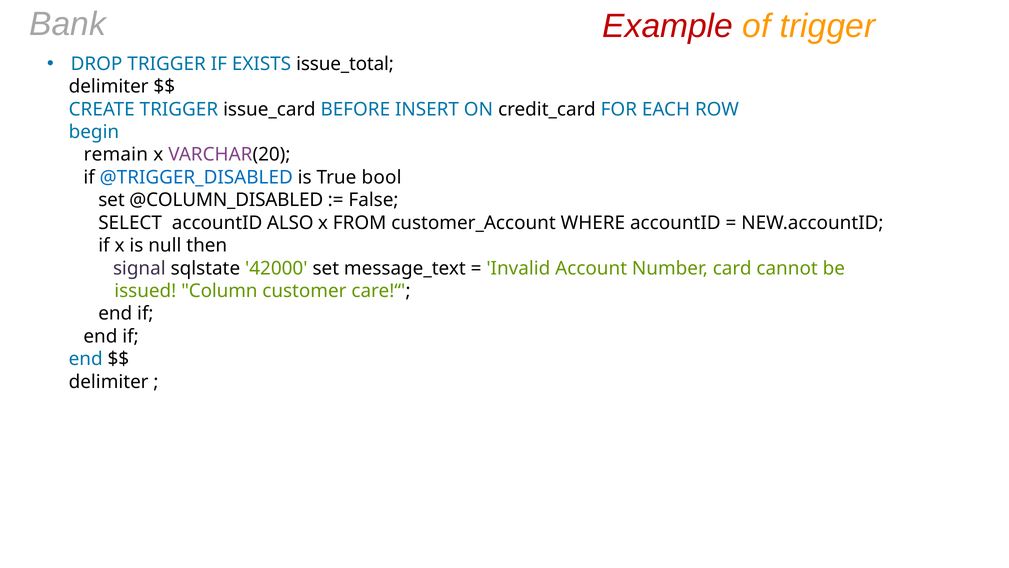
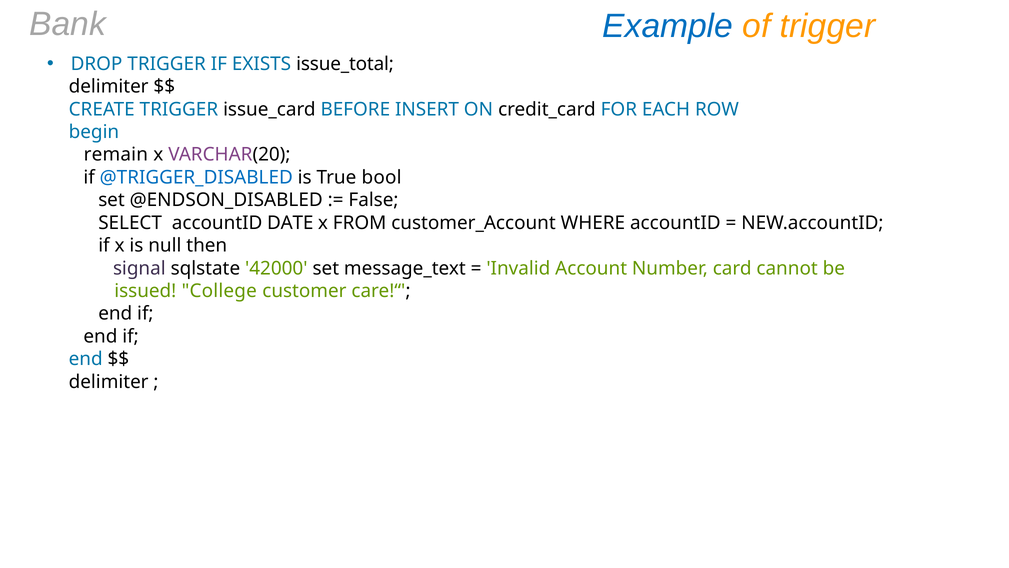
Example colour: red -> blue (668, 26)
@COLUMN_DISABLED: @COLUMN_DISABLED -> @ENDSON_DISABLED (226, 200)
ALSO: ALSO -> DATE (290, 223)
Column: Column -> College (219, 291)
